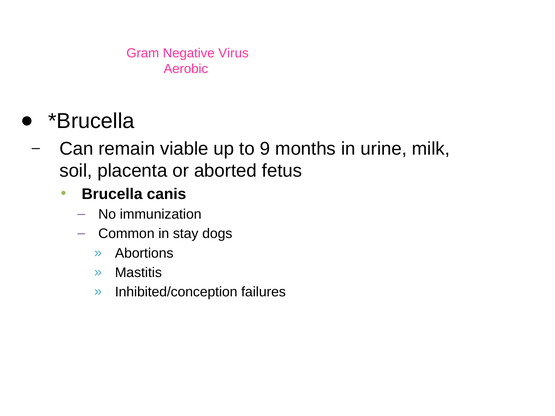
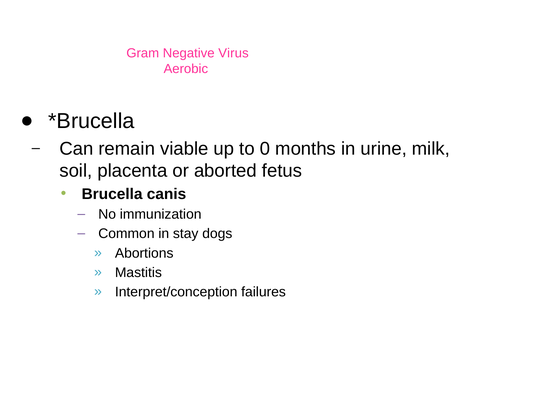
9: 9 -> 0 (265, 149)
Inhibited/conception: Inhibited/conception -> Interpret/conception (176, 292)
